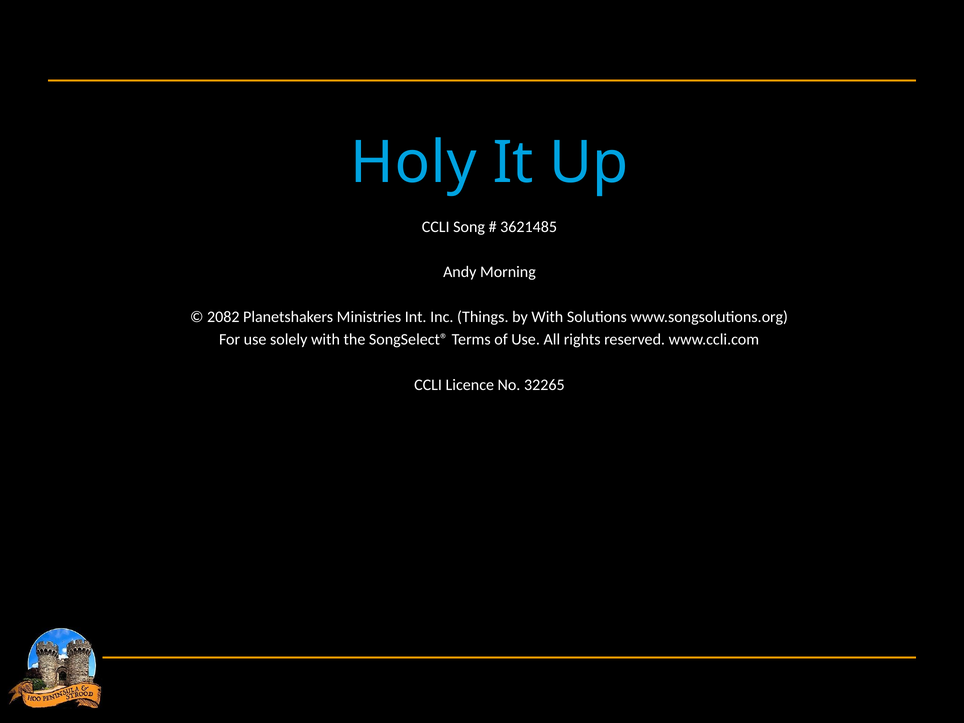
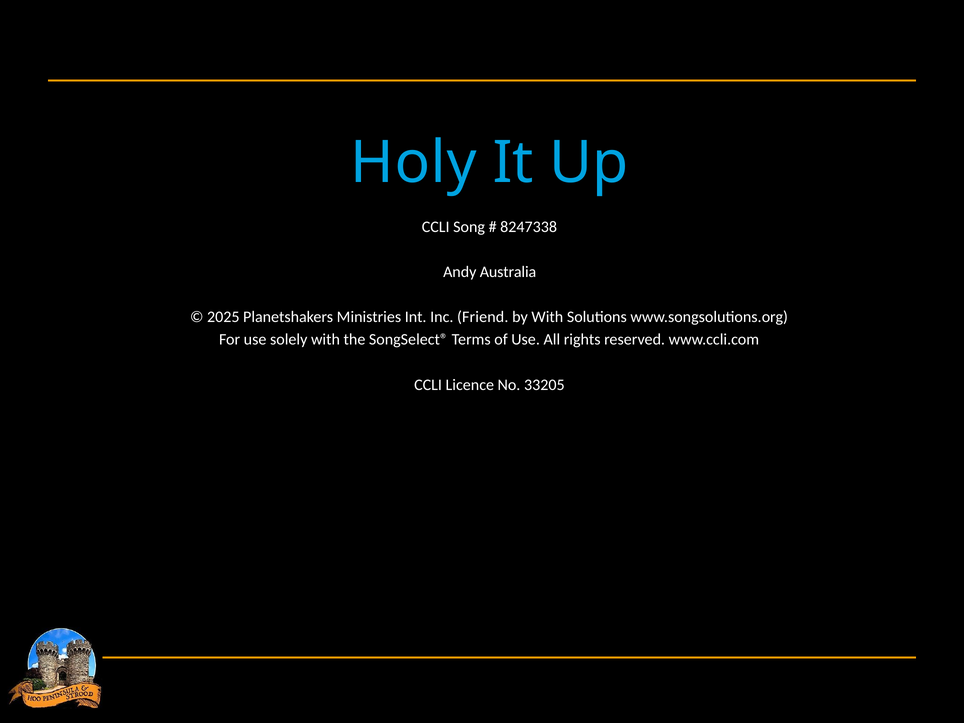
3621485: 3621485 -> 8247338 (529, 227)
Morning: Morning -> Australia (508, 272)
2082: 2082 -> 2025 (223, 317)
Things: Things -> Friend (483, 317)
32265: 32265 -> 33205 (544, 385)
